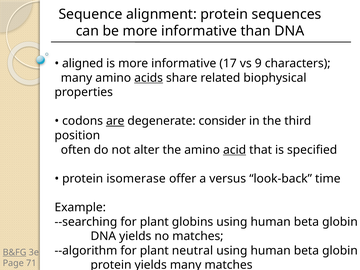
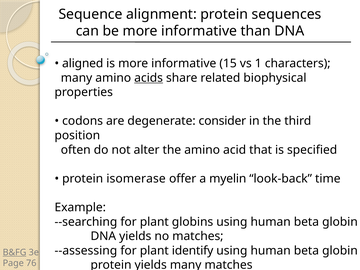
17: 17 -> 15 (228, 63)
9: 9 -> 1 (258, 63)
are underline: present -> none (115, 121)
acid underline: present -> none (235, 150)
versus: versus -> myelin (228, 179)
--algorithm: --algorithm -> --assessing (86, 251)
neutral: neutral -> identify (193, 251)
71: 71 -> 76 (31, 263)
